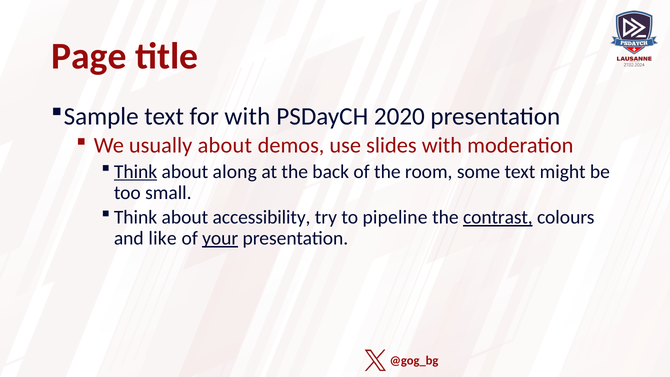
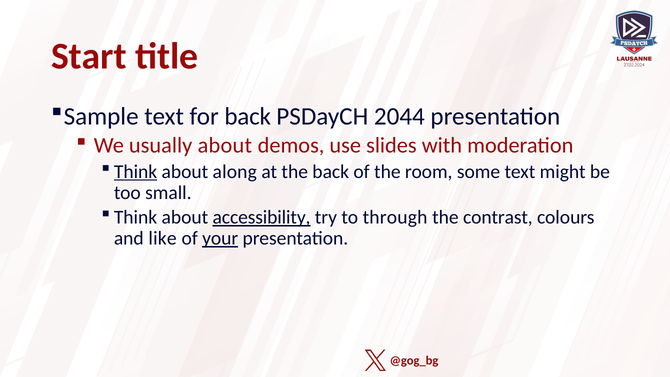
Page: Page -> Start (89, 56)
for with: with -> back (248, 116)
2020: 2020 -> 2044 (399, 116)
accessibility underline: none -> present (262, 217)
pipeline: pipeline -> through (395, 217)
contrast underline: present -> none (498, 217)
